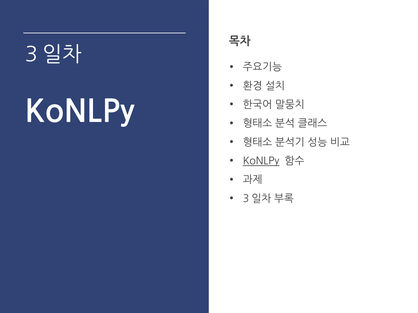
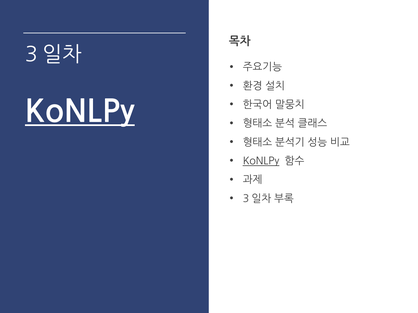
KoNLPy underline: none -> present (80, 112)
